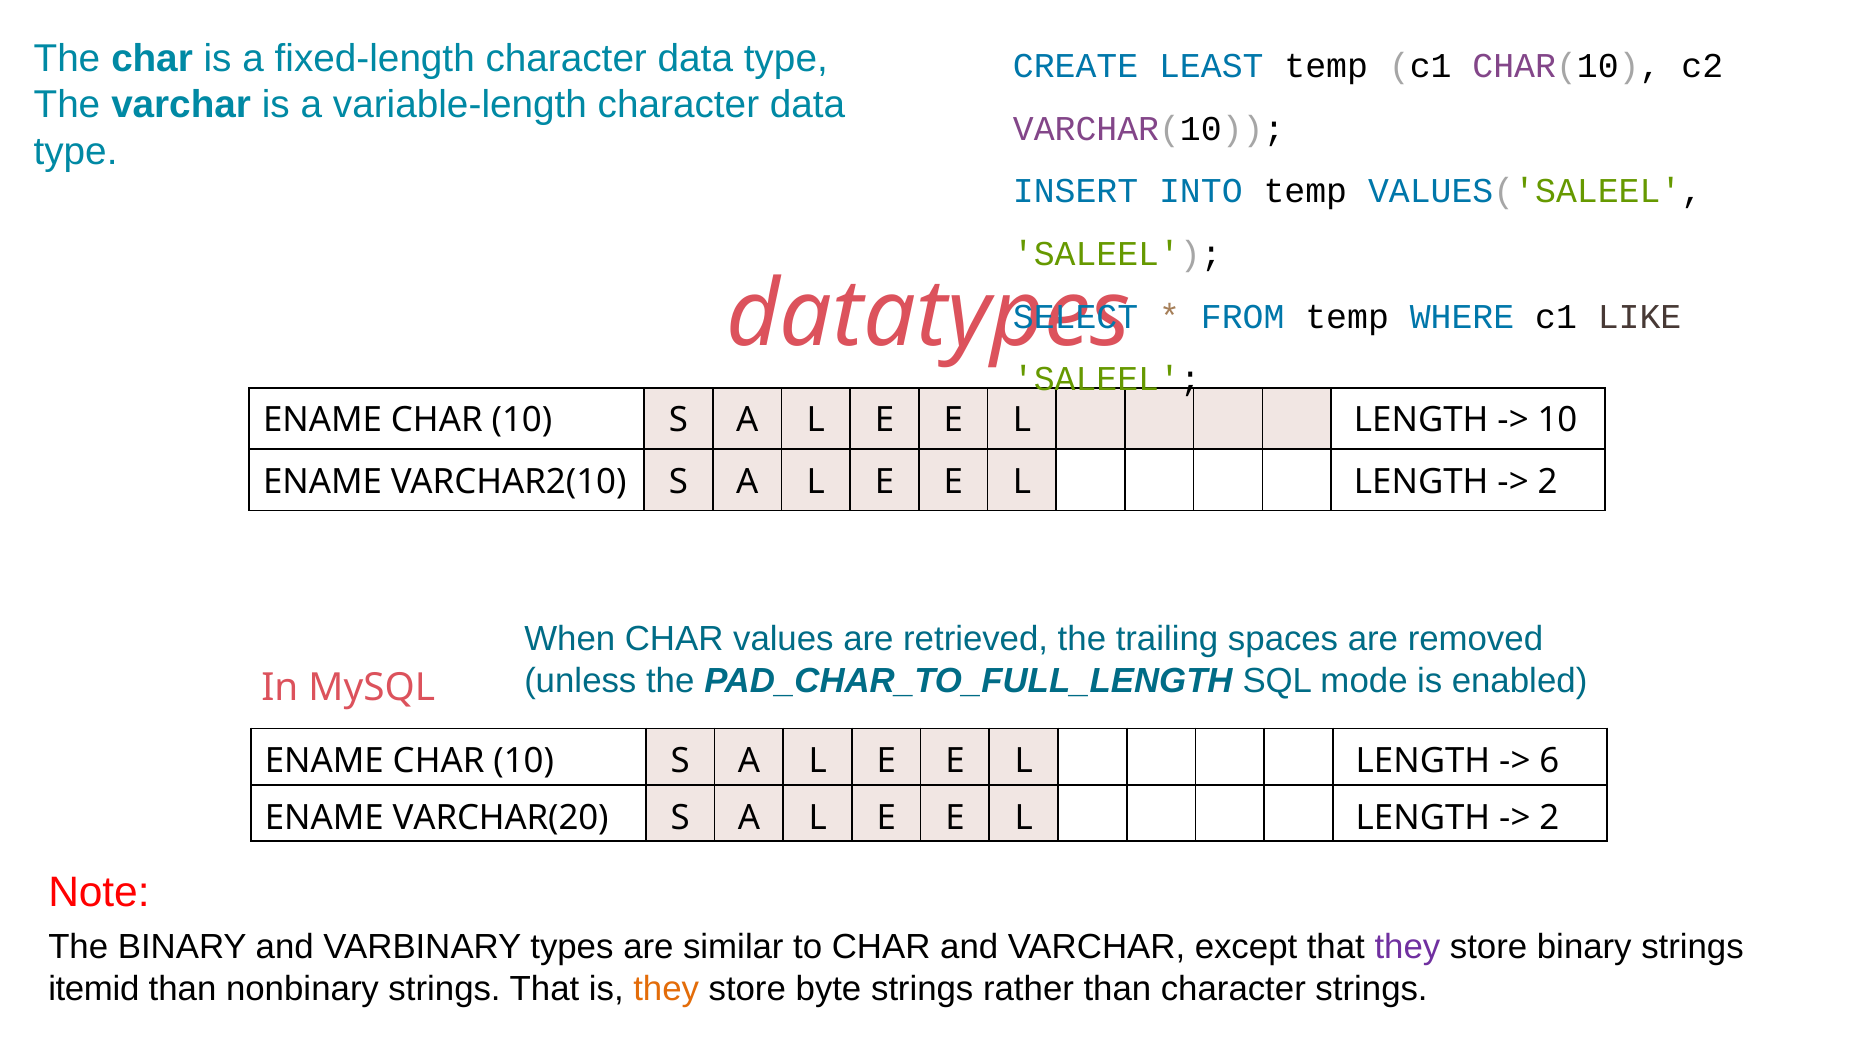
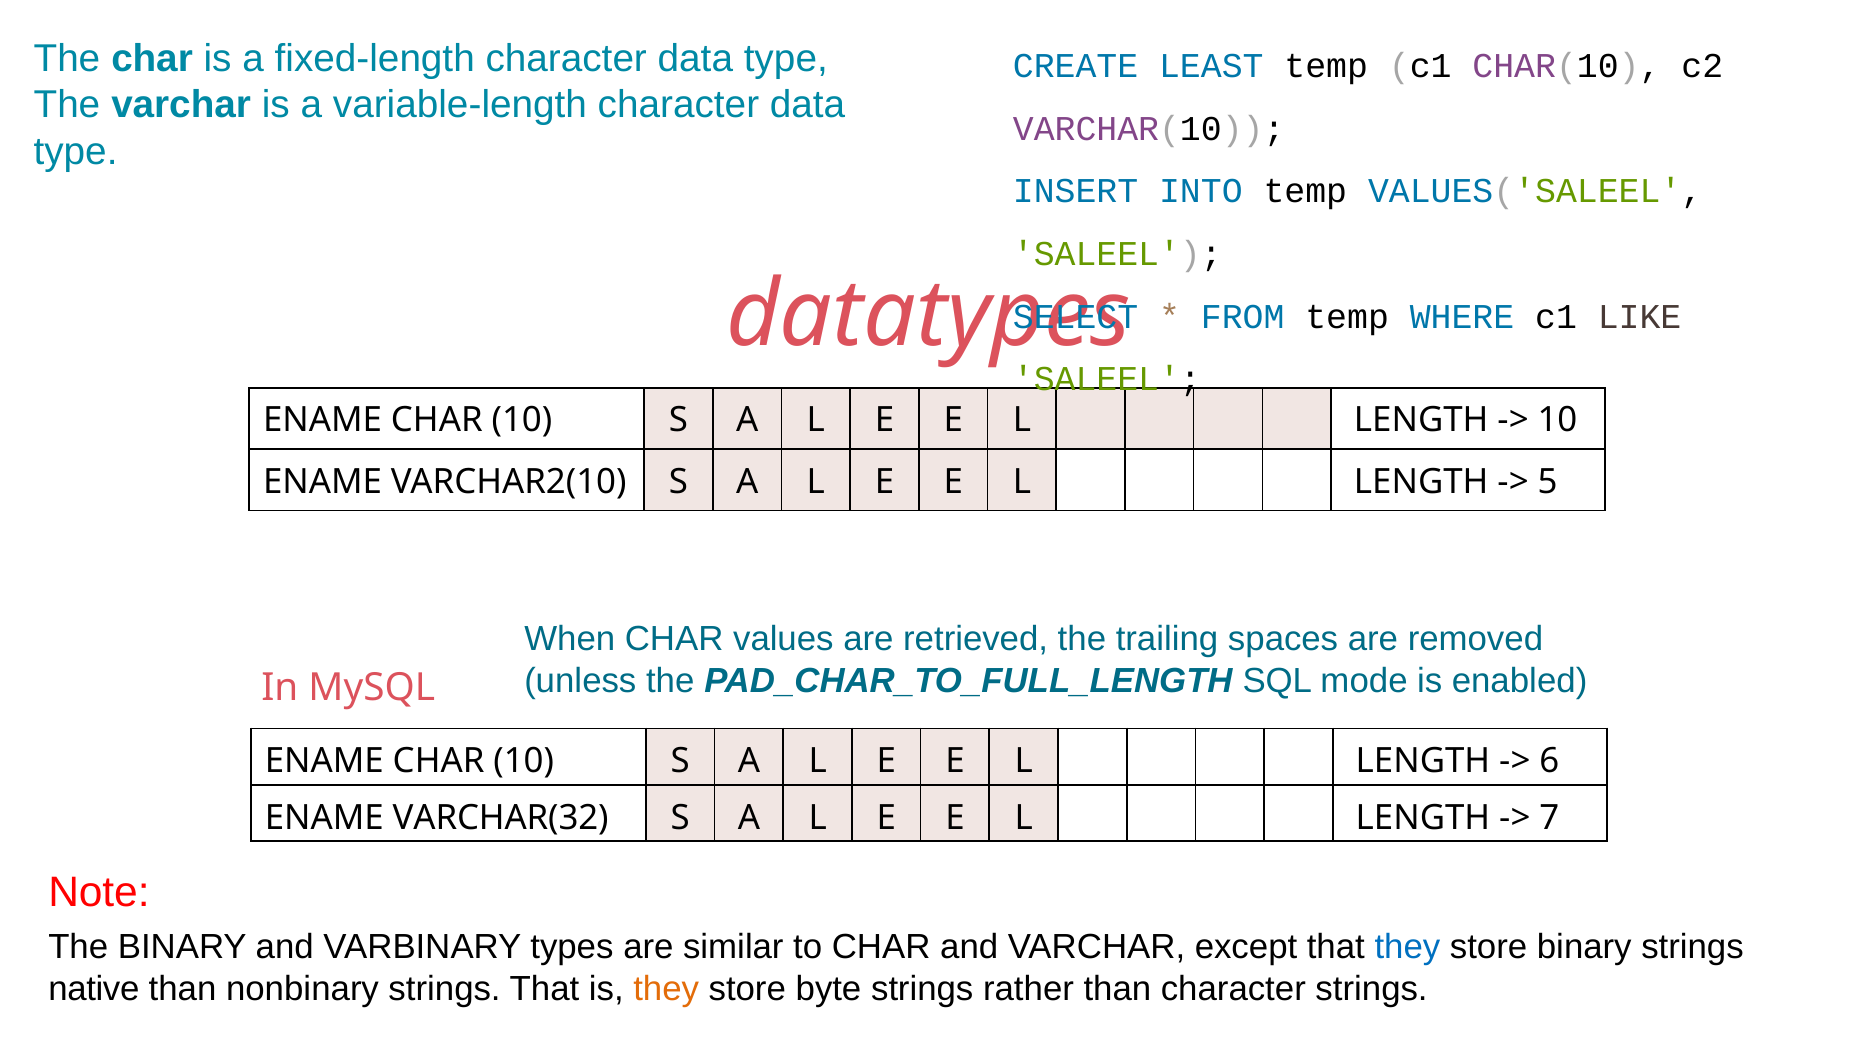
2: 2 -> 5 (1547, 482)
VARCHAR(20: VARCHAR(20 -> VARCHAR(32 (501, 817)
2: 2 -> 7 (1549, 817)
they colour: purple -> blue (1407, 947)
itemid: itemid -> native (94, 989)
